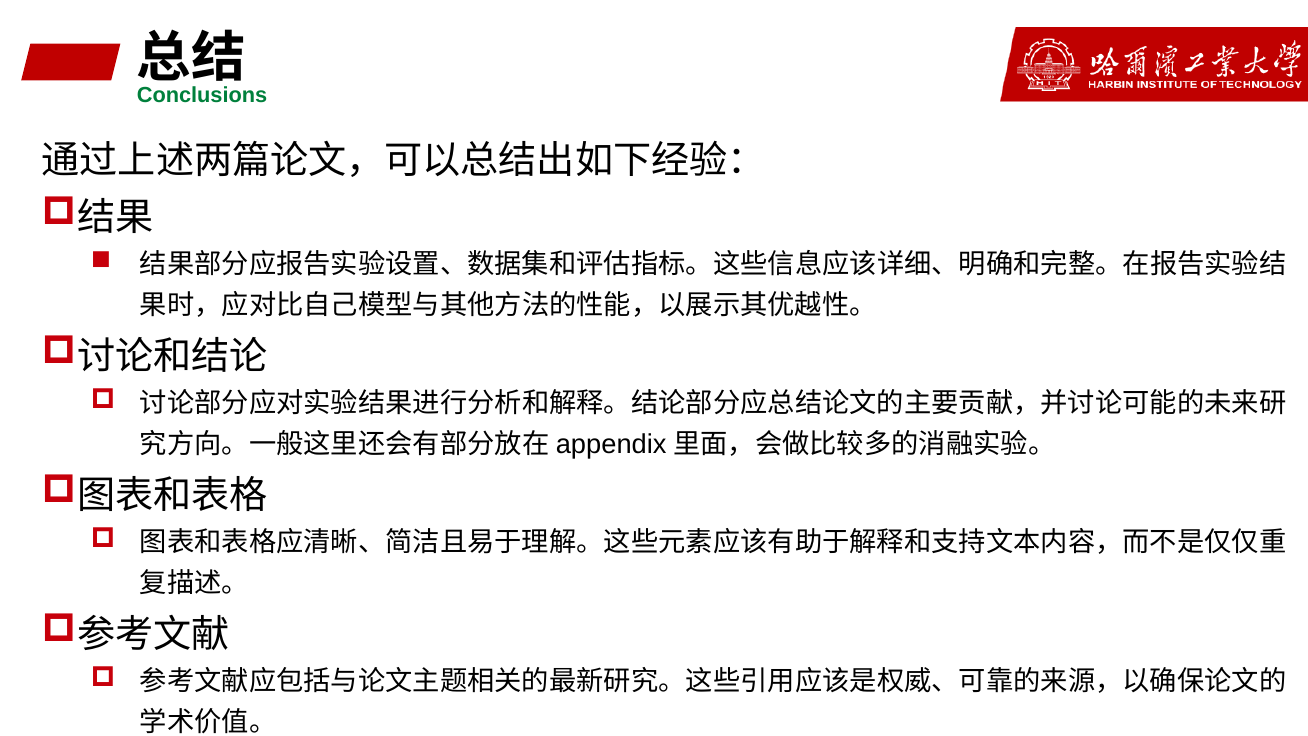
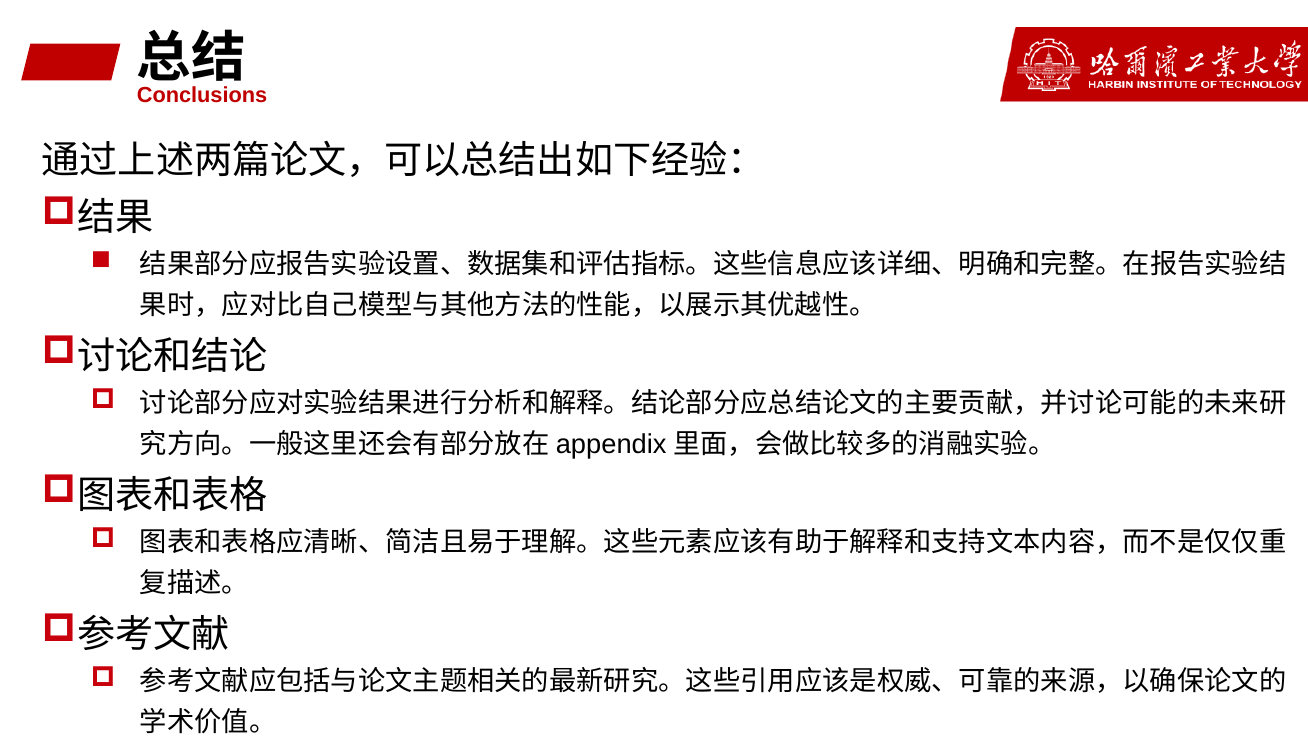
Conclusions colour: green -> red (202, 95)
